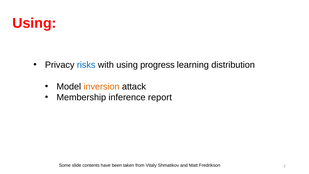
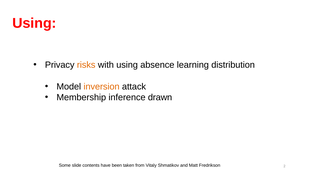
risks colour: blue -> orange (86, 65)
progress: progress -> absence (157, 65)
report: report -> drawn (160, 97)
